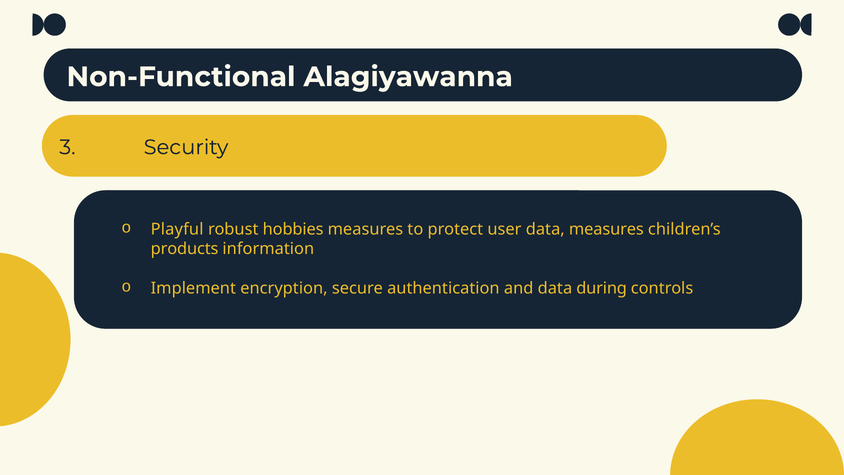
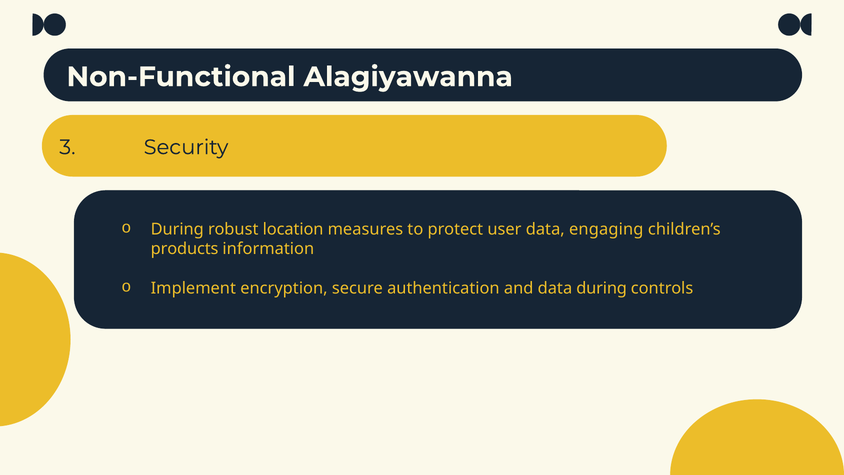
Playful: Playful -> During (177, 229)
hobbies: hobbies -> location (293, 229)
data measures: measures -> engaging (606, 229)
